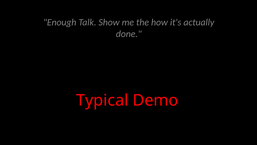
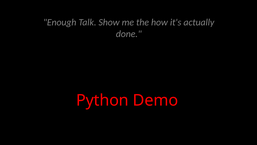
Typical: Typical -> Python (102, 100)
